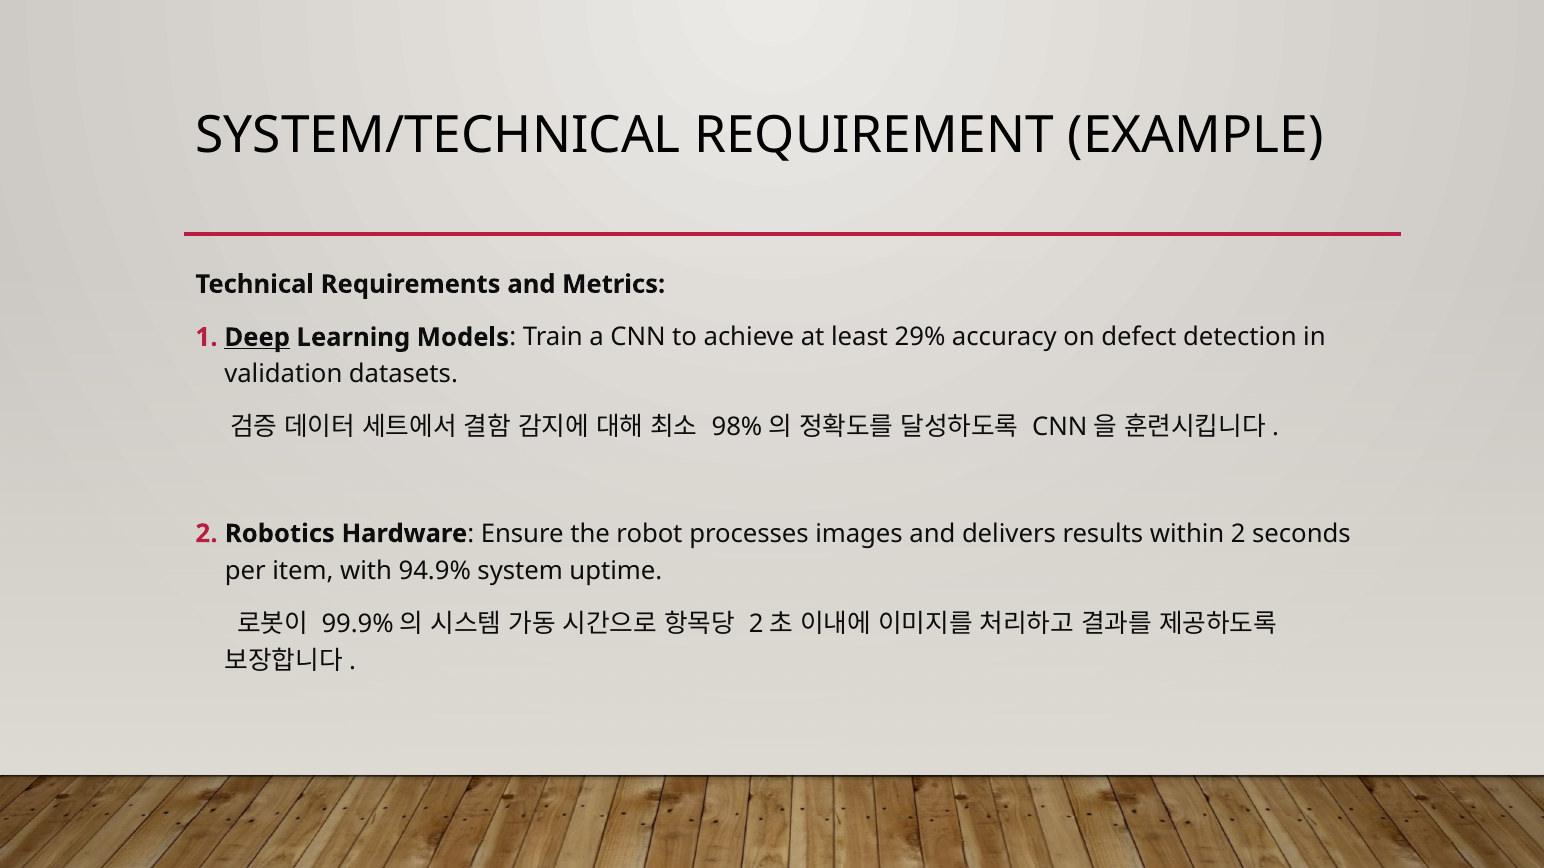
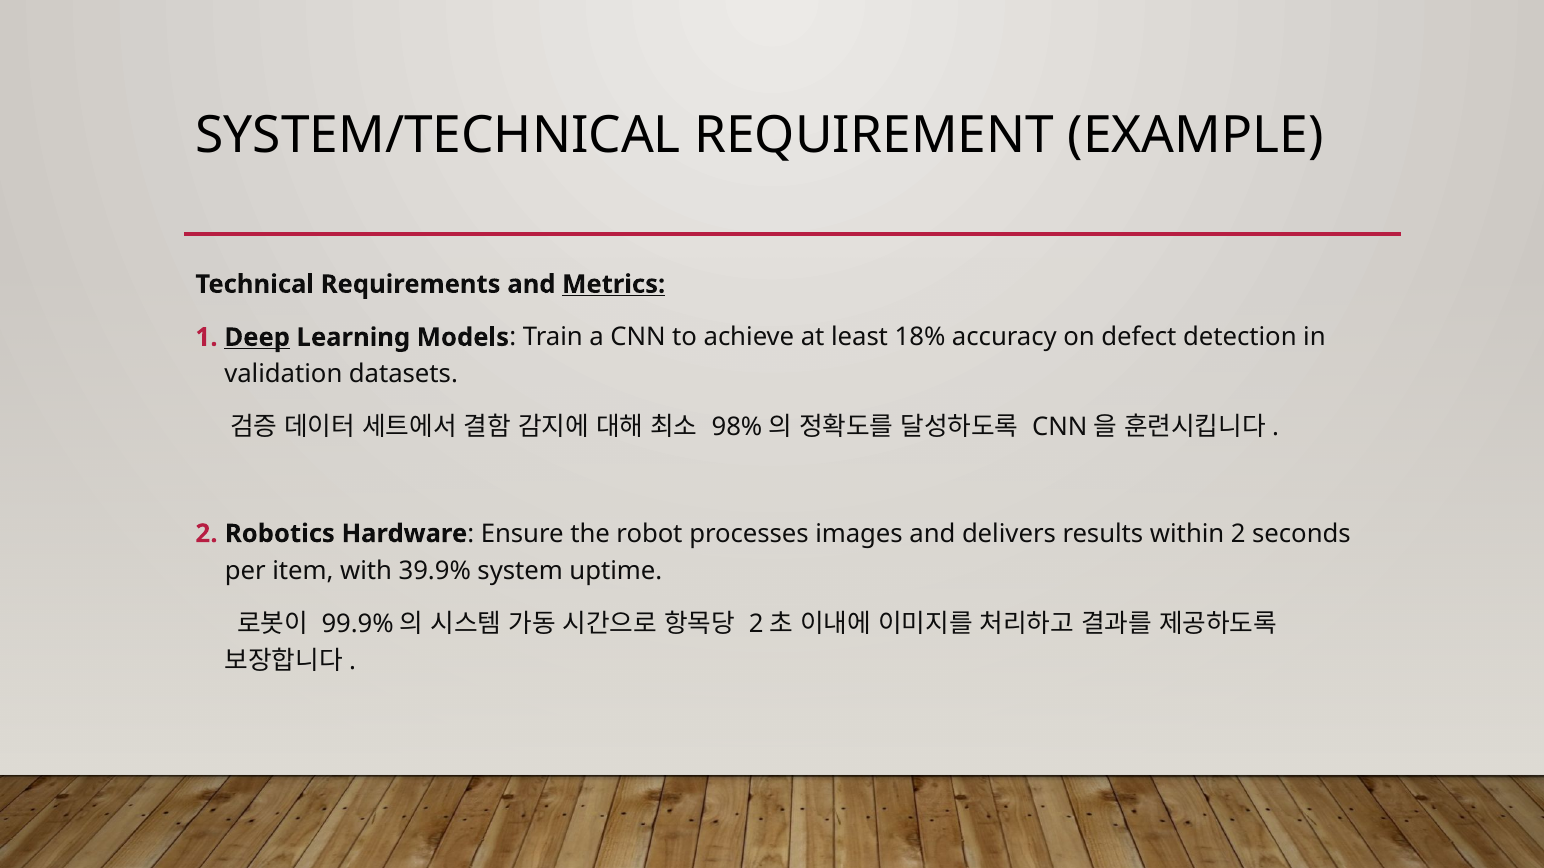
Metrics underline: none -> present (614, 284)
29%: 29% -> 18% (920, 338)
94.9%: 94.9% -> 39.9% (435, 571)
